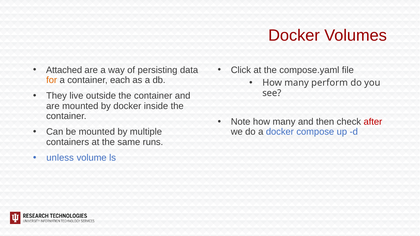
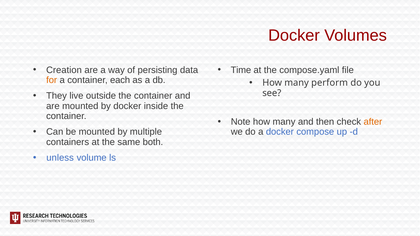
Attached: Attached -> Creation (64, 70)
Click: Click -> Time (241, 70)
after colour: red -> orange (373, 122)
runs: runs -> both (153, 142)
